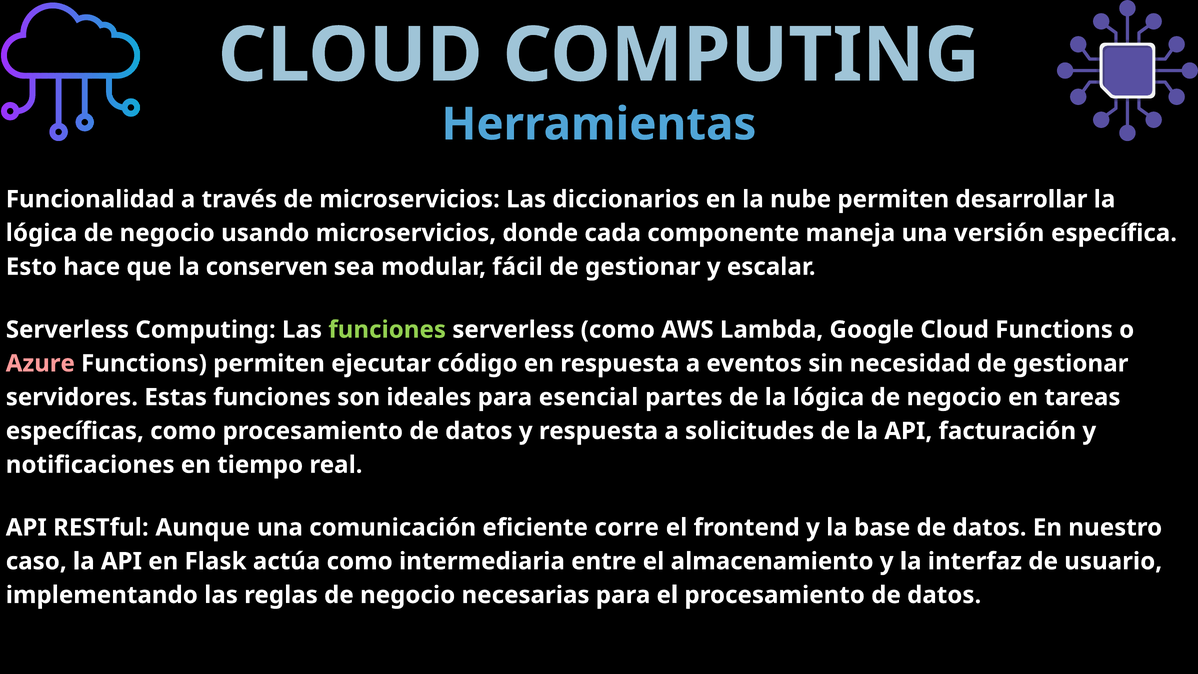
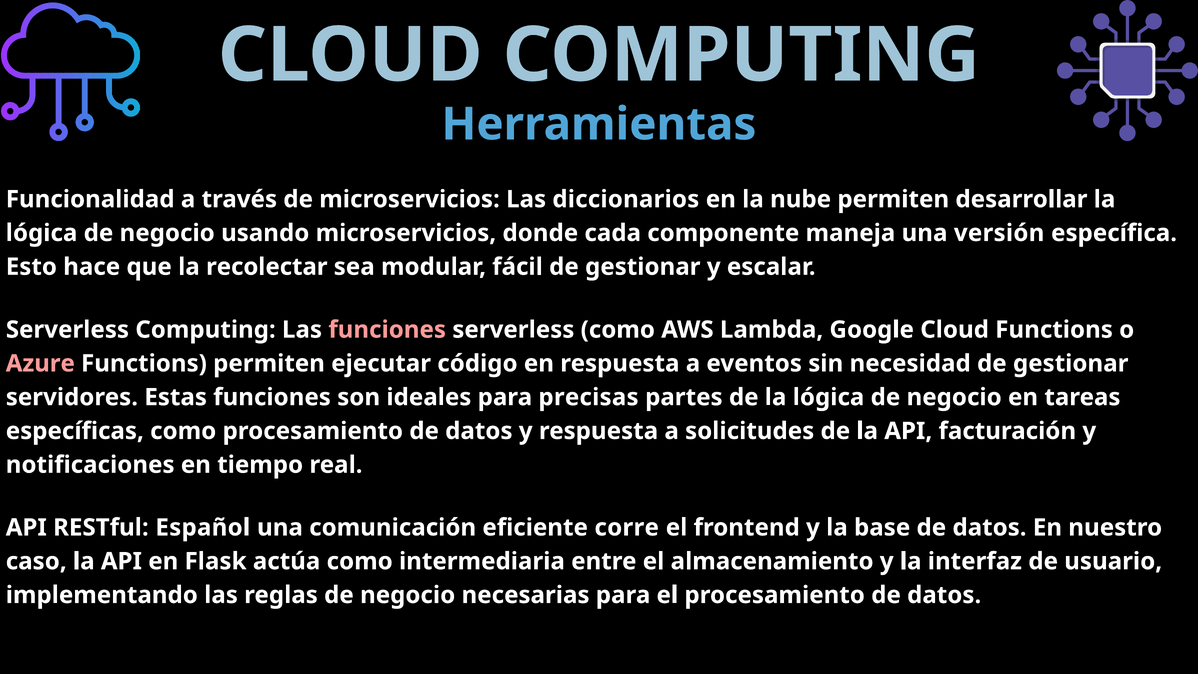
conserven: conserven -> recolectar (267, 267)
funciones colour: light green -> pink (387, 330)
esencial: esencial -> precisas (589, 397)
Aunque: Aunque -> Español (203, 527)
